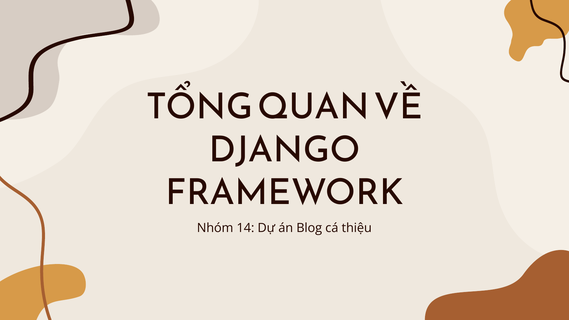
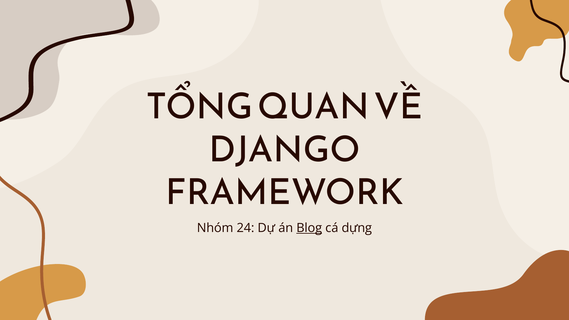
14: 14 -> 24 (245, 228)
Blog underline: none -> present (309, 228)
thiệu: thiệu -> dựng (357, 228)
